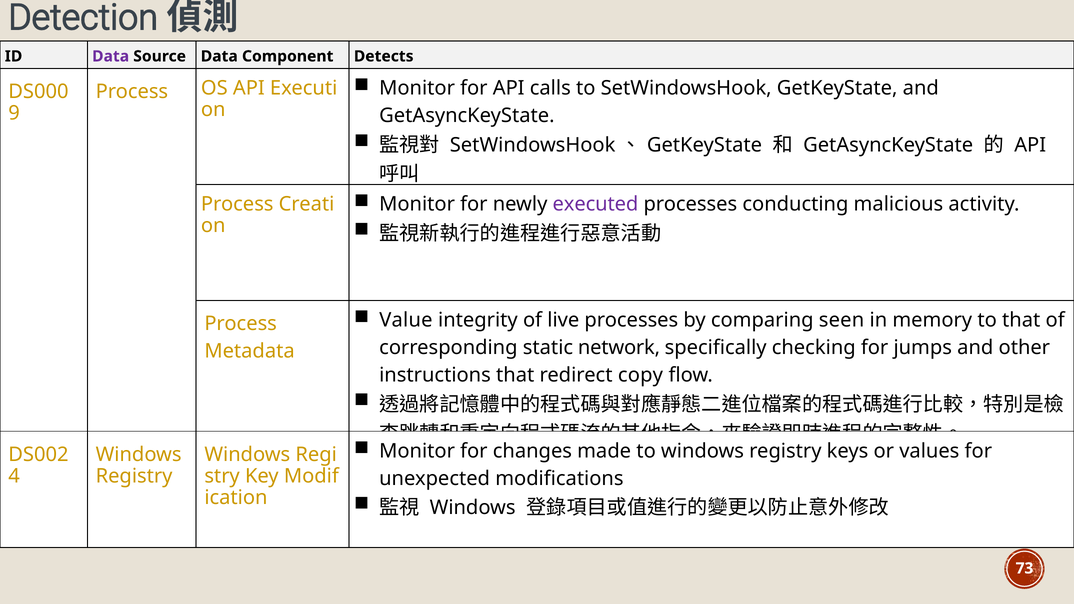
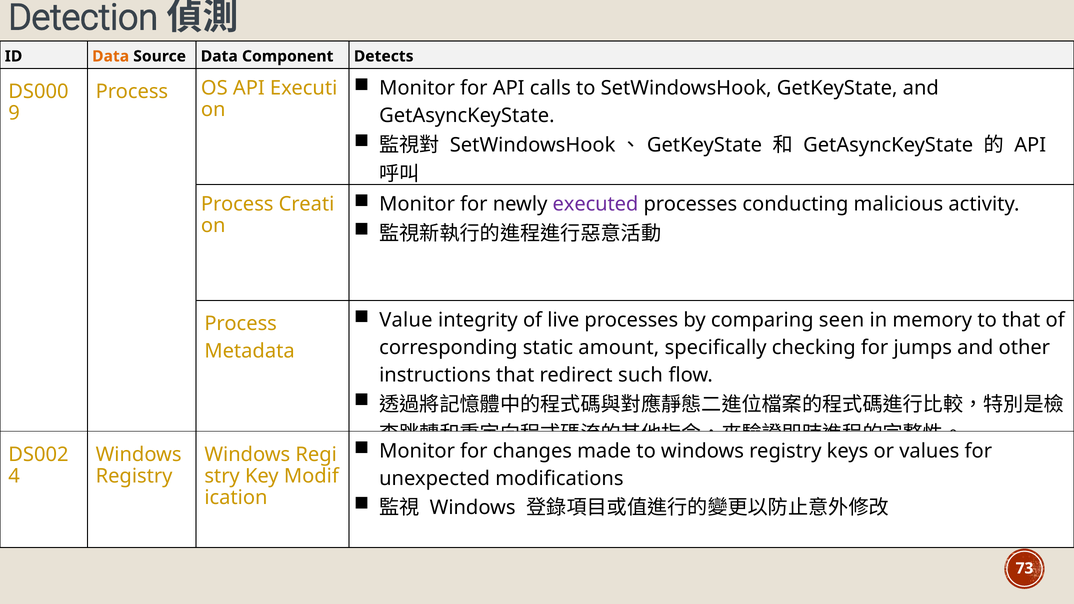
Data colour: purple -> orange (111, 56)
network: network -> amount (619, 348)
copy: copy -> such (640, 375)
